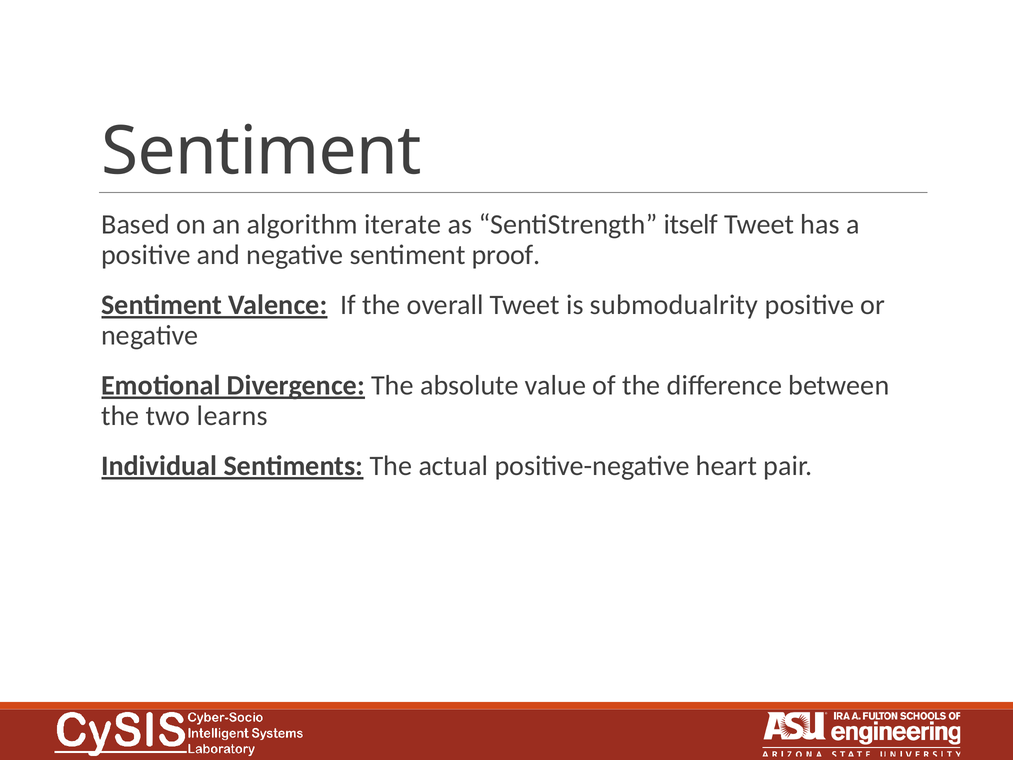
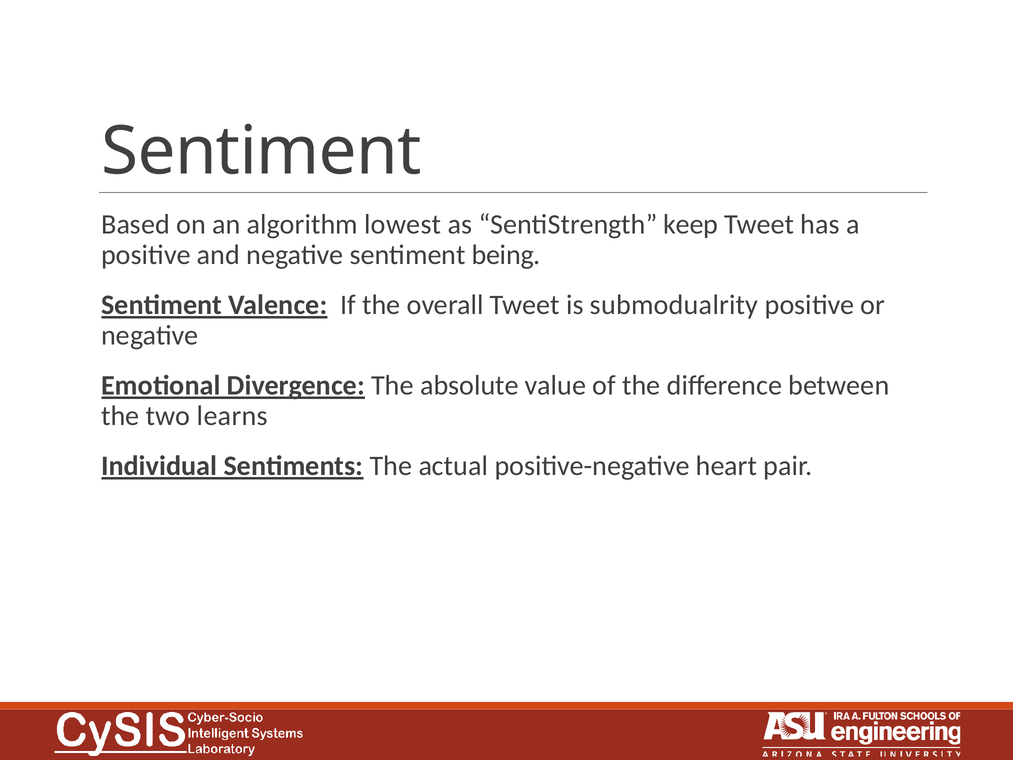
iterate: iterate -> lowest (403, 225)
itself: itself -> keep (691, 225)
proof: proof -> being (506, 255)
